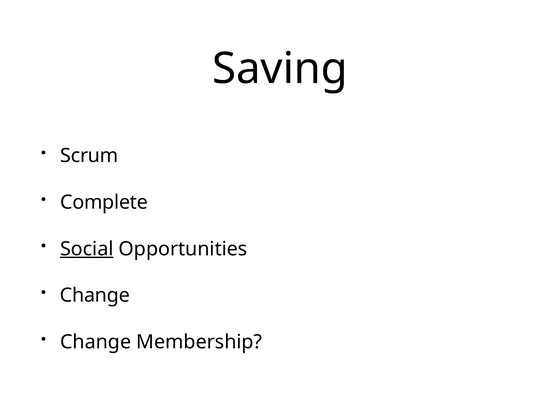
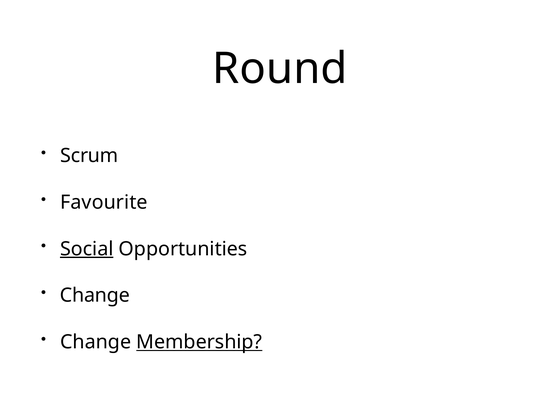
Saving: Saving -> Round (280, 69)
Complete: Complete -> Favourite (104, 202)
Membership underline: none -> present (199, 342)
